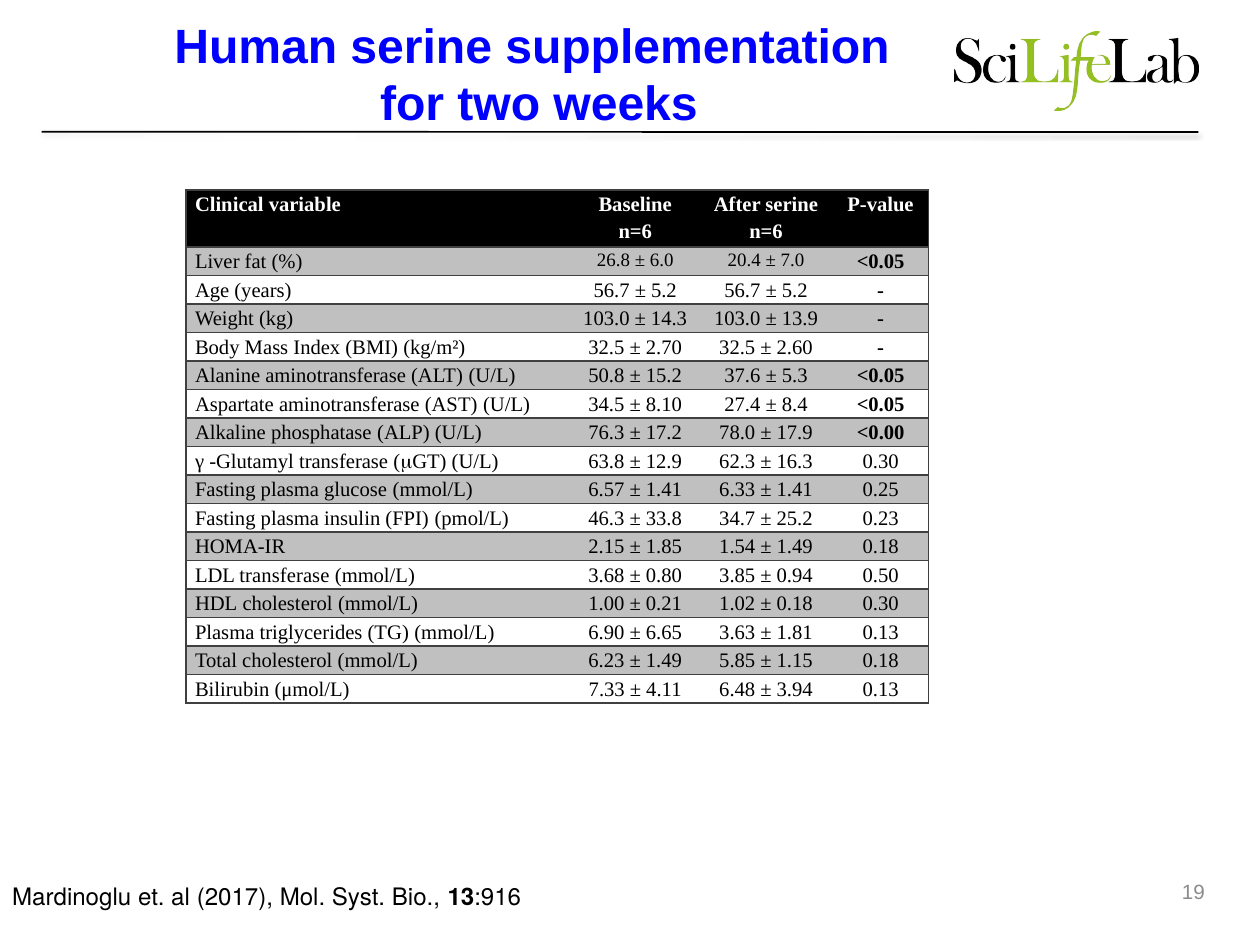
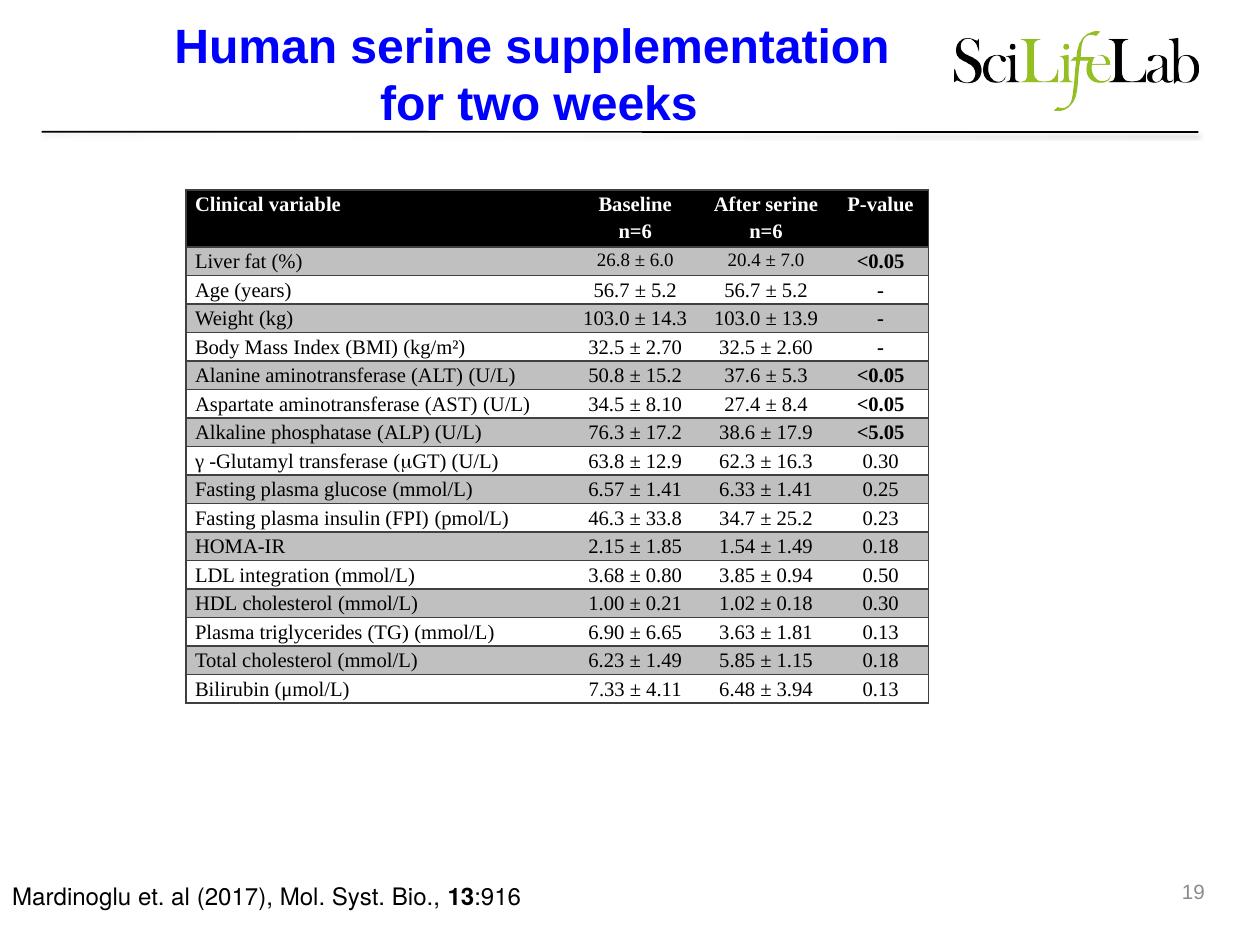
78.0: 78.0 -> 38.6 (737, 433)
<0.00: <0.00 -> <5.05 (881, 433)
LDL transferase: transferase -> integration (284, 576)
